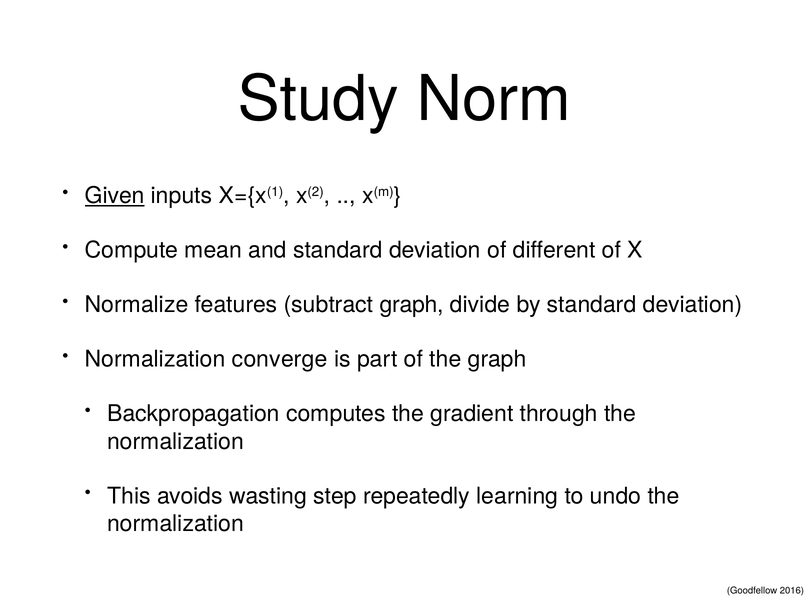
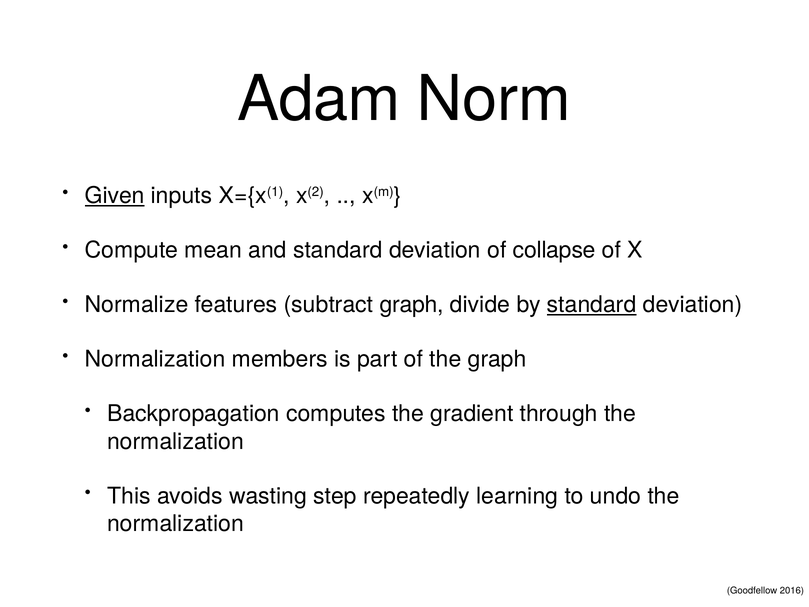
Study: Study -> Adam (319, 99)
different: different -> collapse (554, 250)
standard underline: none -> present (592, 305)
converge: converge -> members (280, 359)
